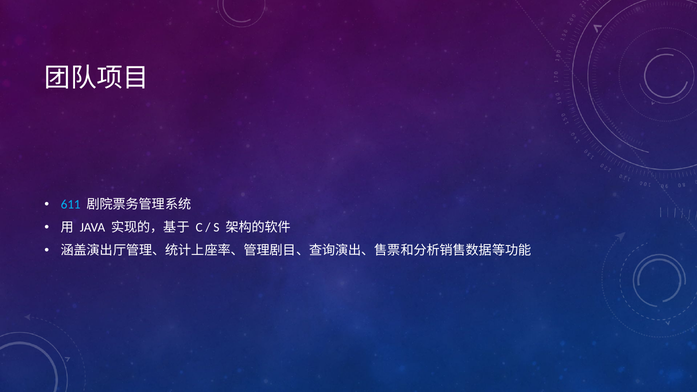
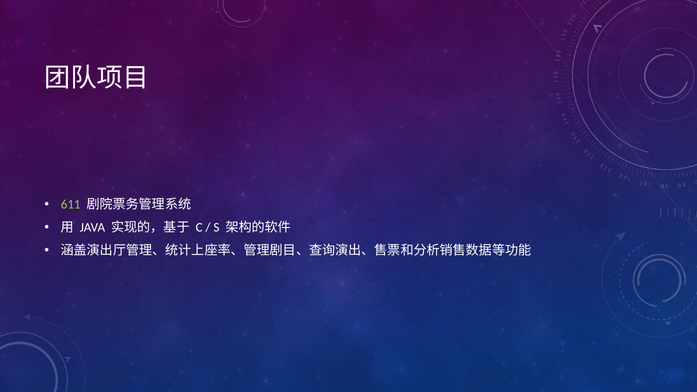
611 colour: light blue -> light green (71, 205)
